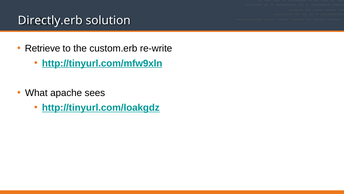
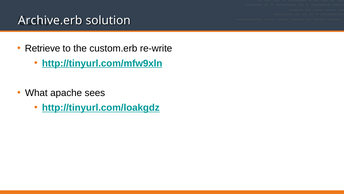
Directly.erb: Directly.erb -> Archive.erb (50, 20)
